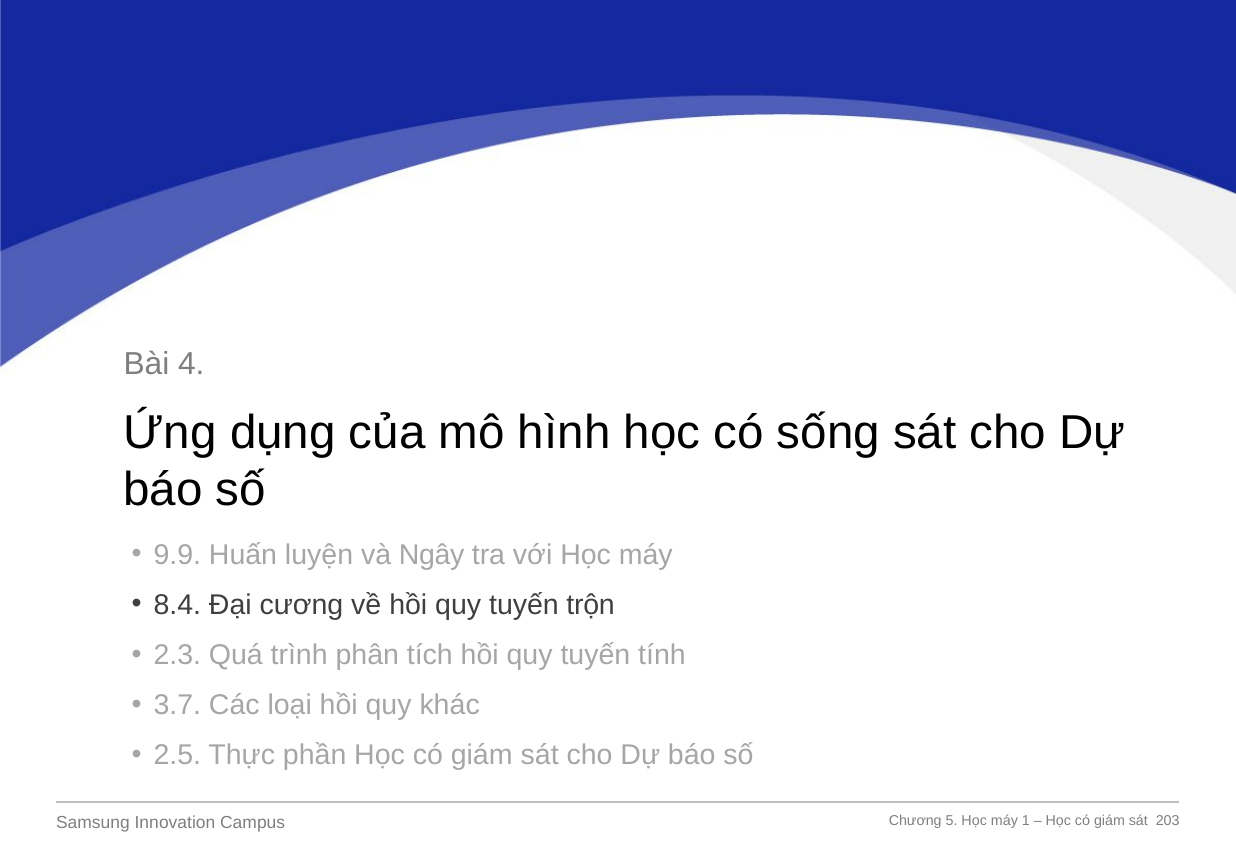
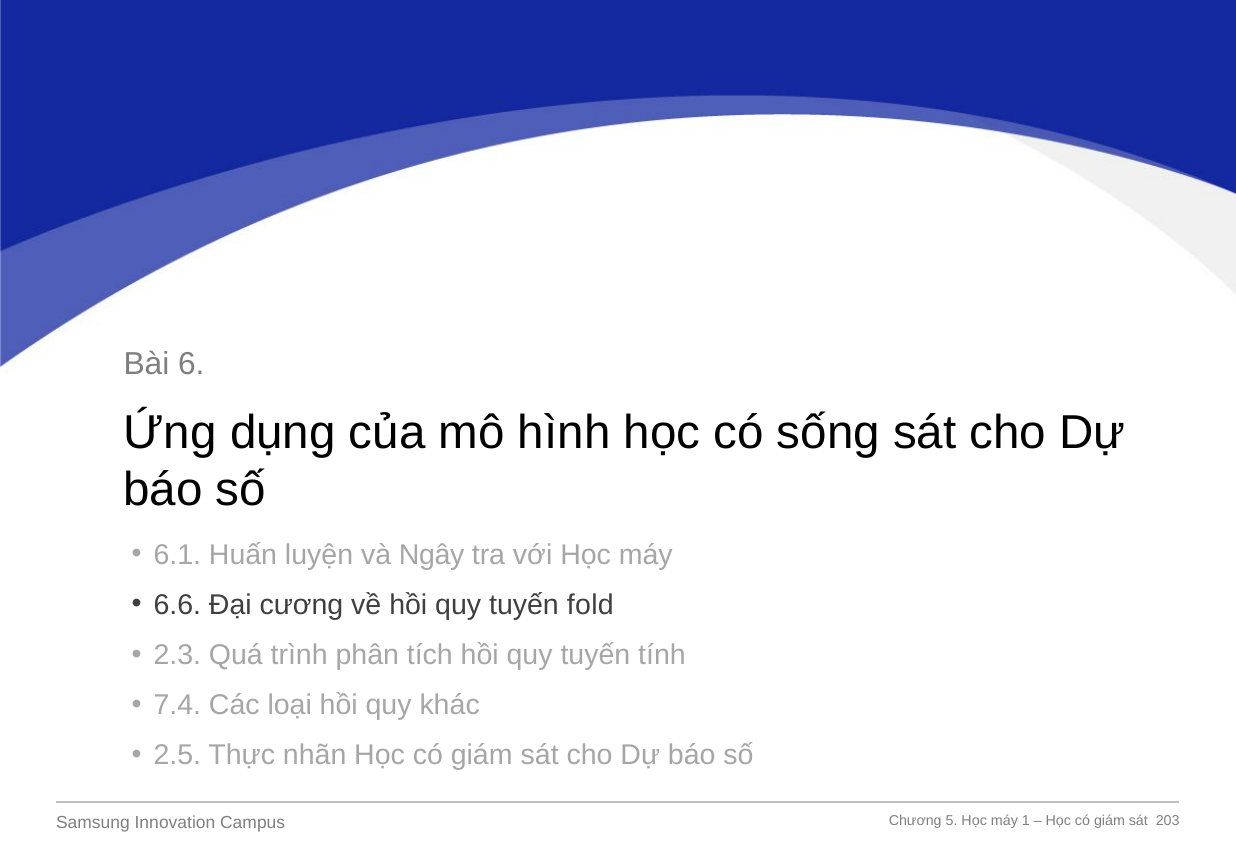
4: 4 -> 6 (191, 364)
9.9: 9.9 -> 6.1 (177, 555)
8.4: 8.4 -> 6.6 (177, 605)
trộn: trộn -> fold (590, 605)
3.7: 3.7 -> 7.4 (177, 705)
phần: phần -> nhãn (315, 755)
